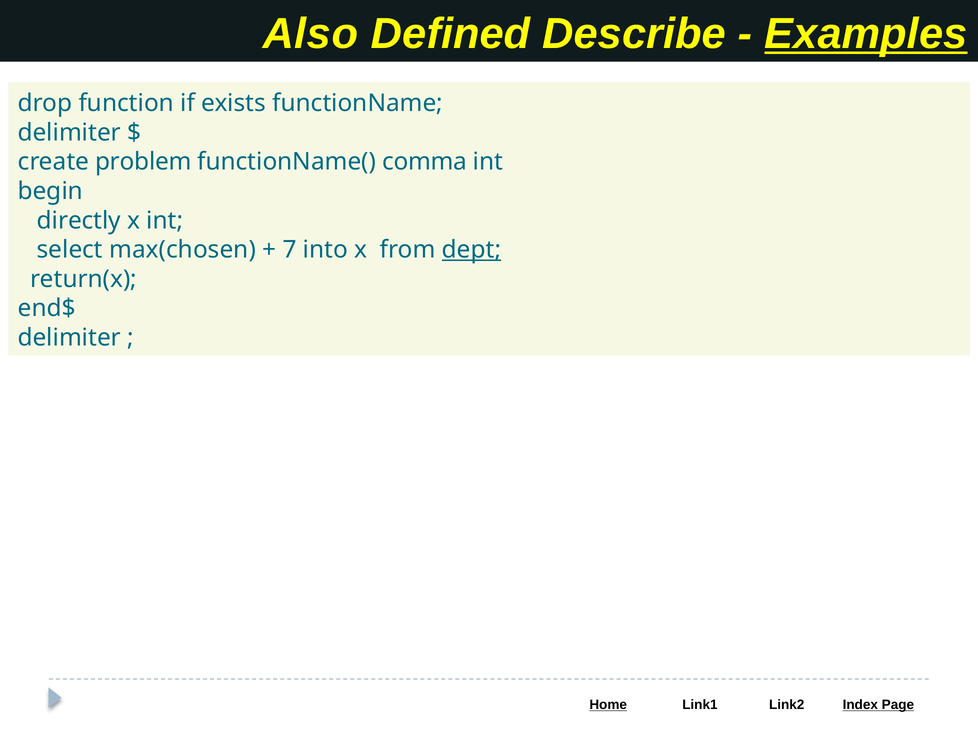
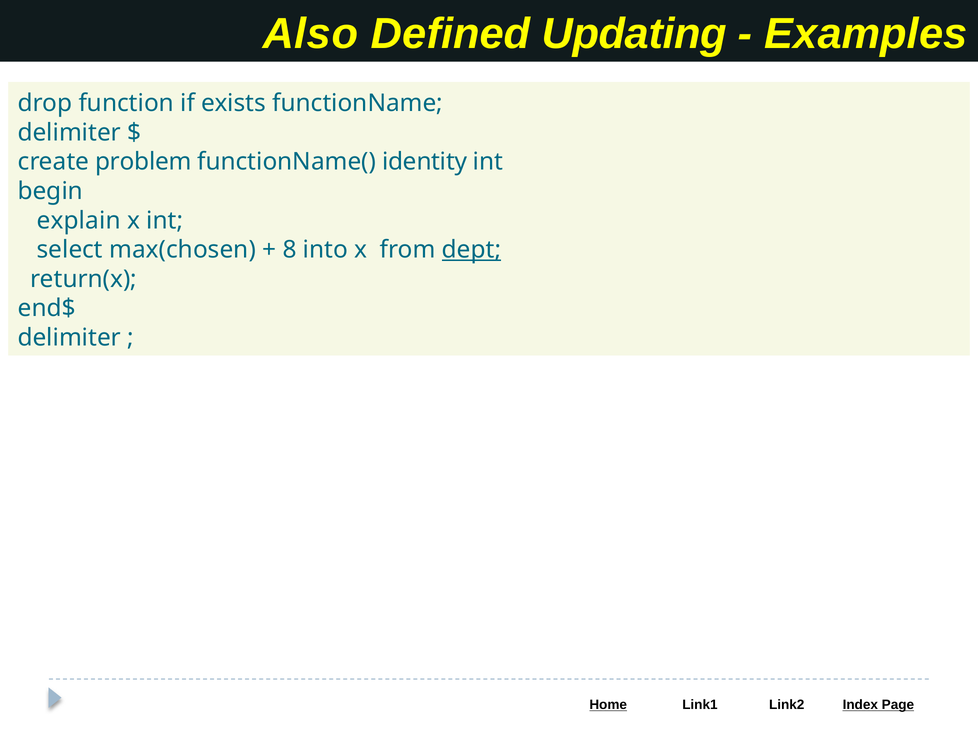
Describe: Describe -> Updating (634, 34)
Examples underline: present -> none (866, 34)
comma: comma -> identity (425, 162)
directly: directly -> explain (79, 221)
7: 7 -> 8 (290, 250)
